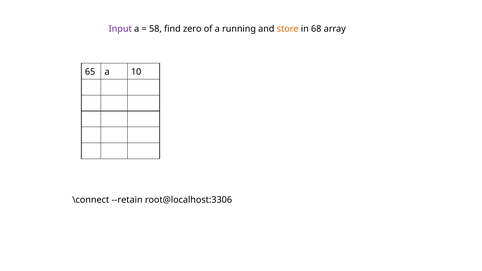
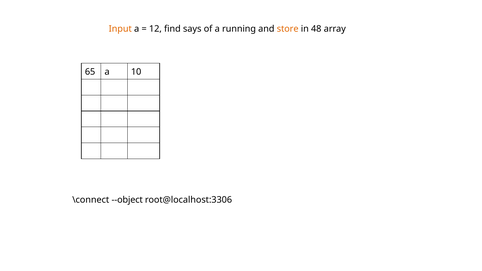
Input colour: purple -> orange (120, 29)
58: 58 -> 12 (155, 29)
zero: zero -> says (192, 29)
68: 68 -> 48 (316, 29)
--retain: --retain -> --object (127, 200)
